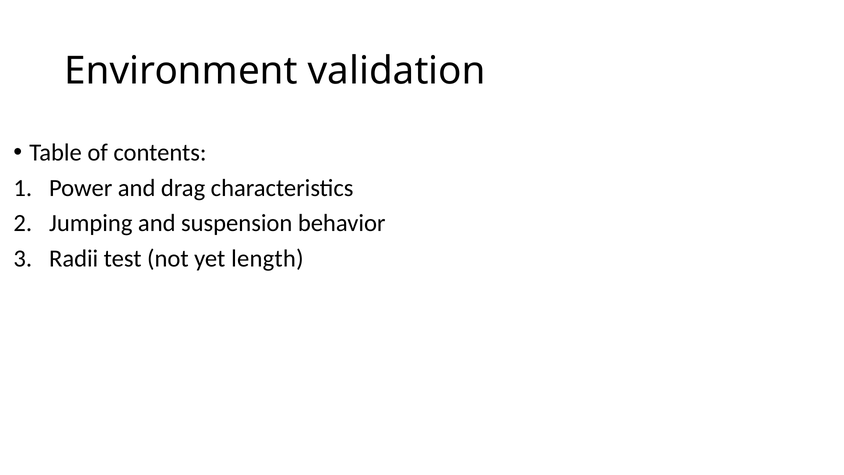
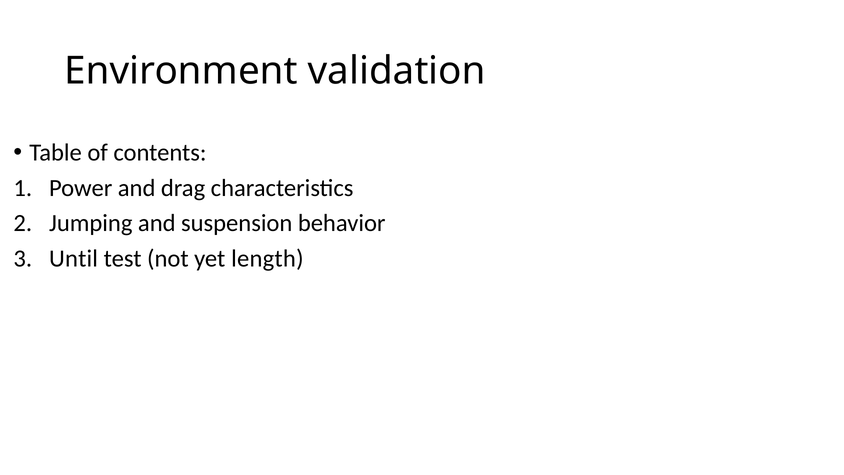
Radii: Radii -> Until (74, 259)
